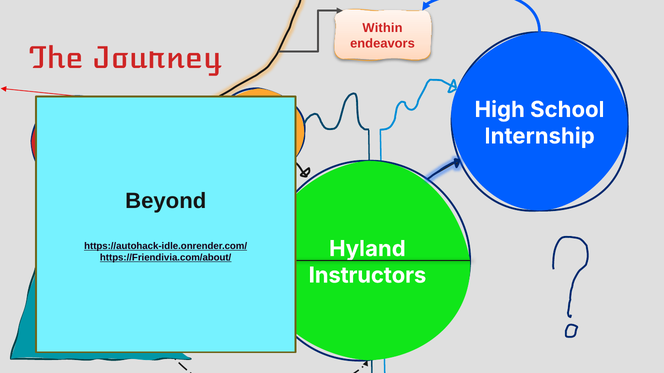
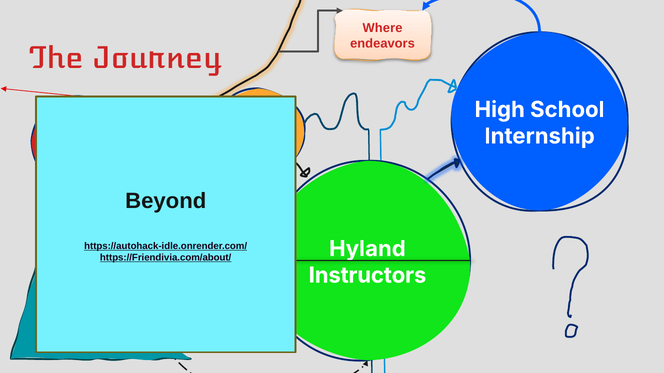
Within: Within -> Where (382, 28)
